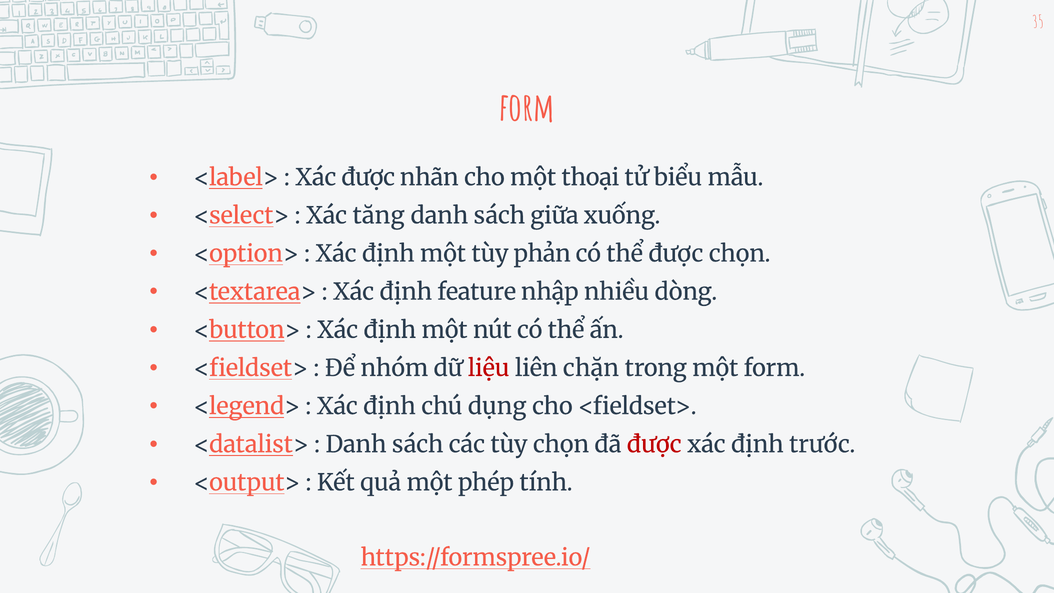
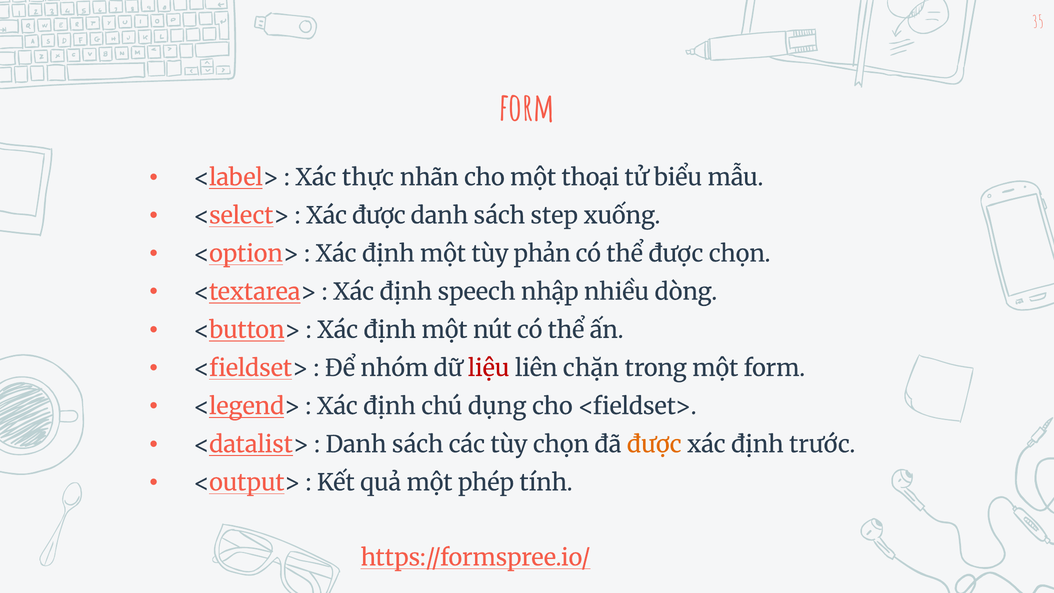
Xác được: được -> thực (368, 178)
Xác tăng: tăng -> được (379, 216)
giữa: giữa -> step (554, 216)
feature: feature -> speech (477, 292)
được colour: red -> orange (654, 445)
